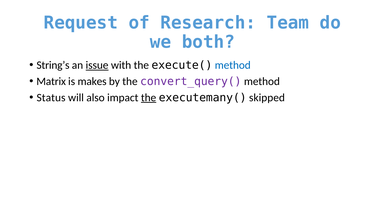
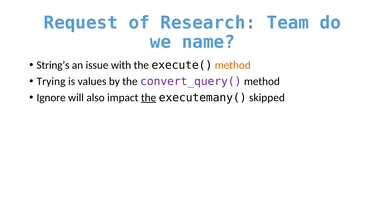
both: both -> name (208, 42)
issue underline: present -> none (97, 65)
method colour: blue -> orange (233, 65)
Matrix: Matrix -> Trying (51, 81)
makes: makes -> values (92, 81)
Status: Status -> Ignore (51, 97)
